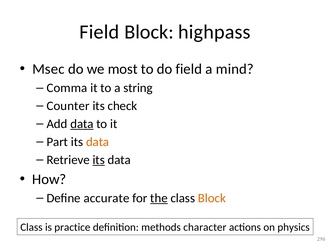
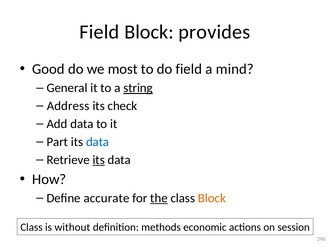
highpass: highpass -> provides (214, 32)
Msec: Msec -> Good (48, 69)
Comma: Comma -> General (67, 88)
string underline: none -> present (138, 88)
Counter: Counter -> Address (68, 106)
data underline: present -> none (82, 124)
data colour: orange -> blue (98, 142)
practice: practice -> without (72, 228)
character: character -> economic (205, 228)
physics: physics -> session (294, 228)
